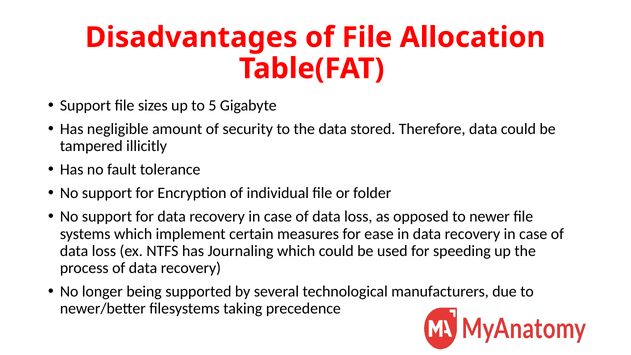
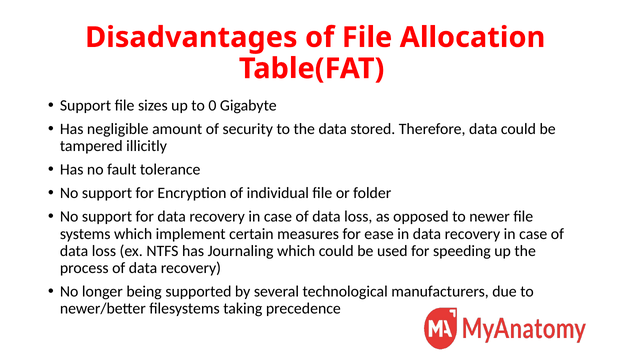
5: 5 -> 0 (212, 105)
